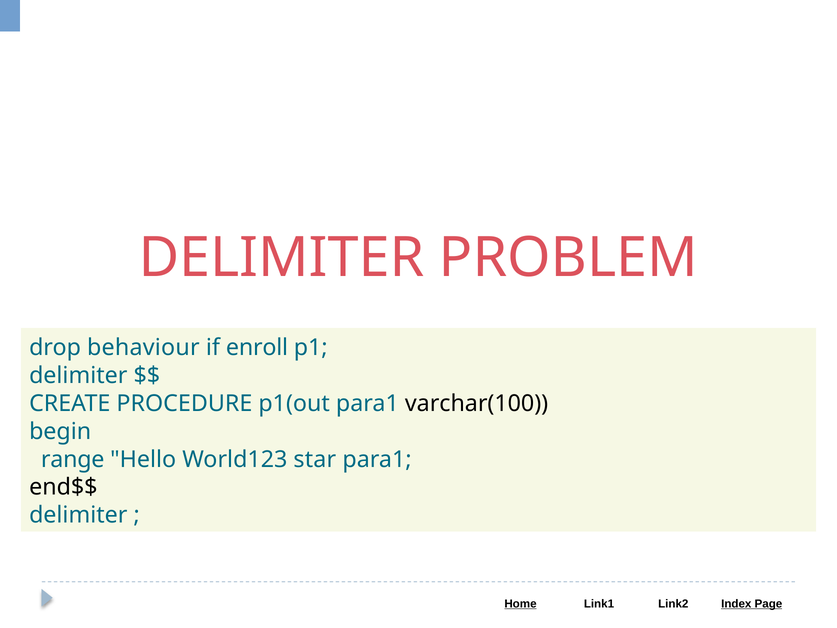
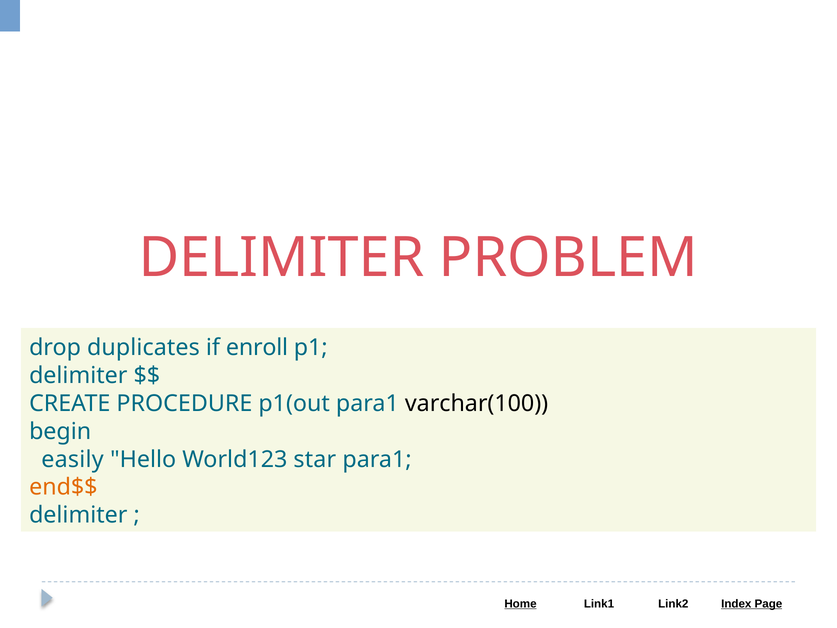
behaviour: behaviour -> duplicates (143, 348)
range: range -> easily (72, 459)
end$$ colour: black -> orange (63, 487)
